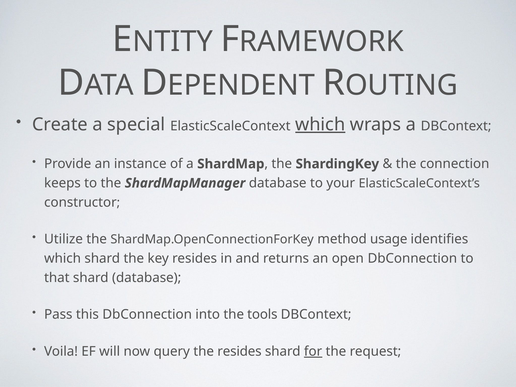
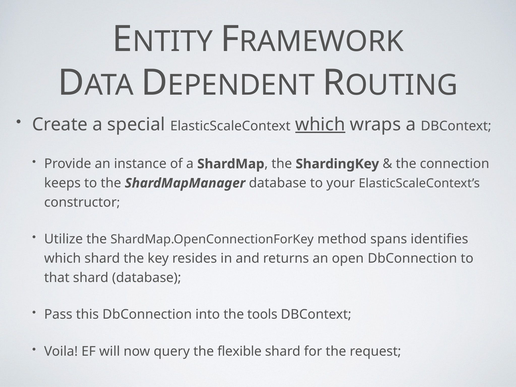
usage: usage -> spans (389, 239)
the resides: resides -> flexible (240, 351)
for underline: present -> none (313, 351)
